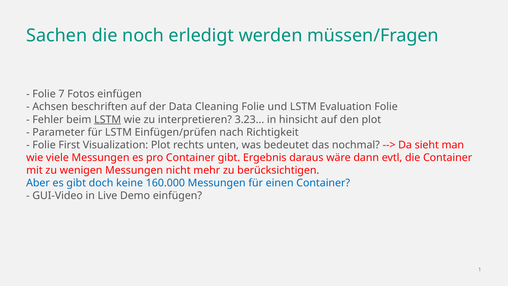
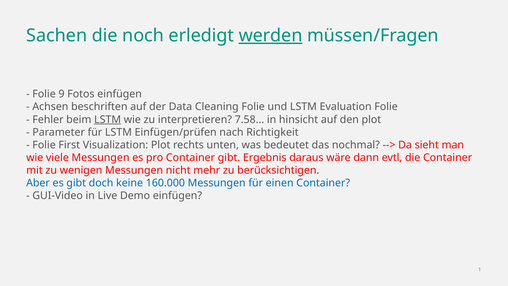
werden underline: none -> present (271, 36)
7: 7 -> 9 (62, 94)
3.23: 3.23 -> 7.58 (249, 119)
